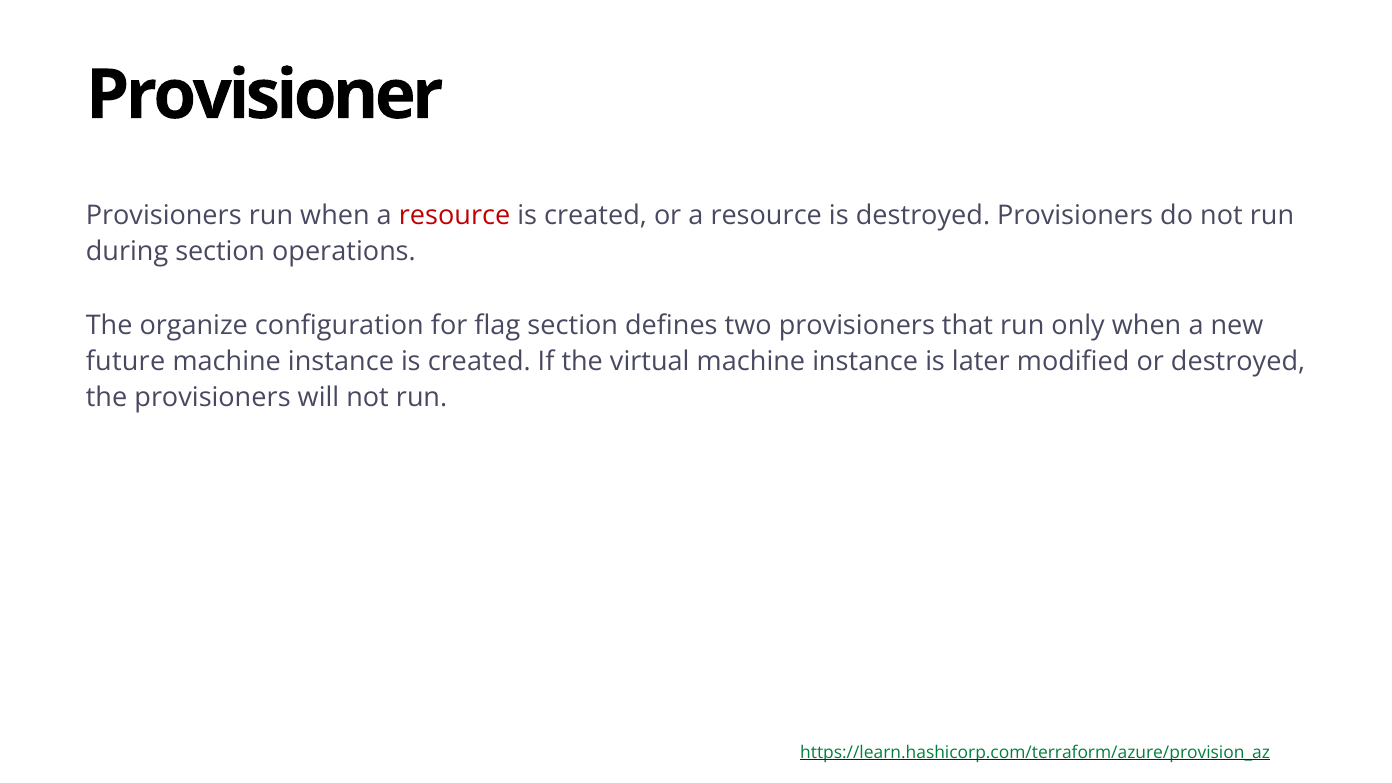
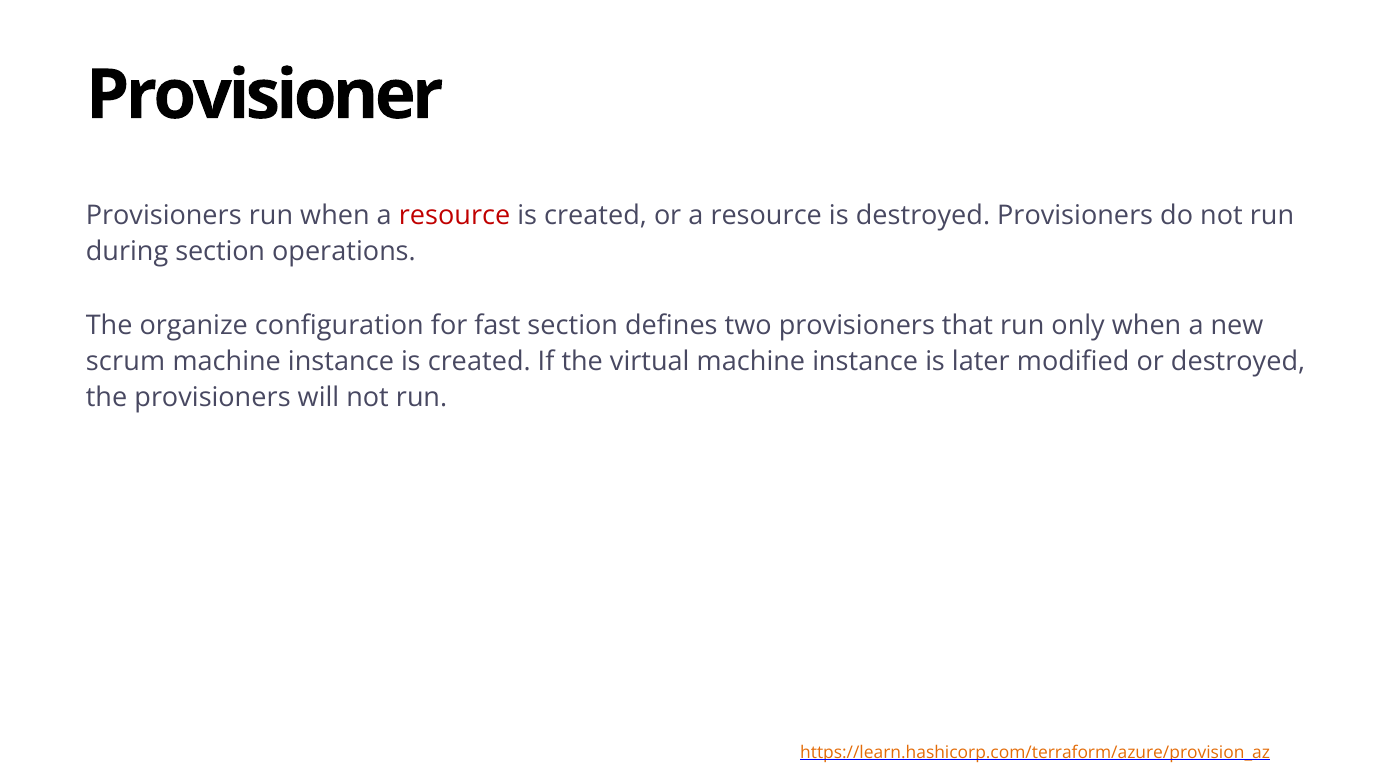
flag: flag -> fast (497, 326)
future: future -> scrum (126, 362)
https://learn.hashicorp.com/terraform/azure/provision_az colour: green -> orange (1035, 752)
